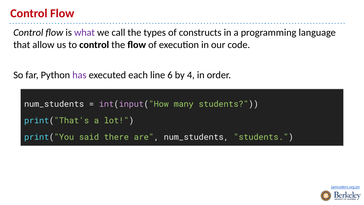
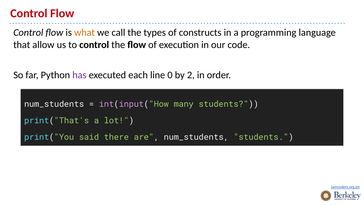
what colour: purple -> orange (84, 33)
6: 6 -> 0 (170, 75)
4: 4 -> 2 (191, 75)
